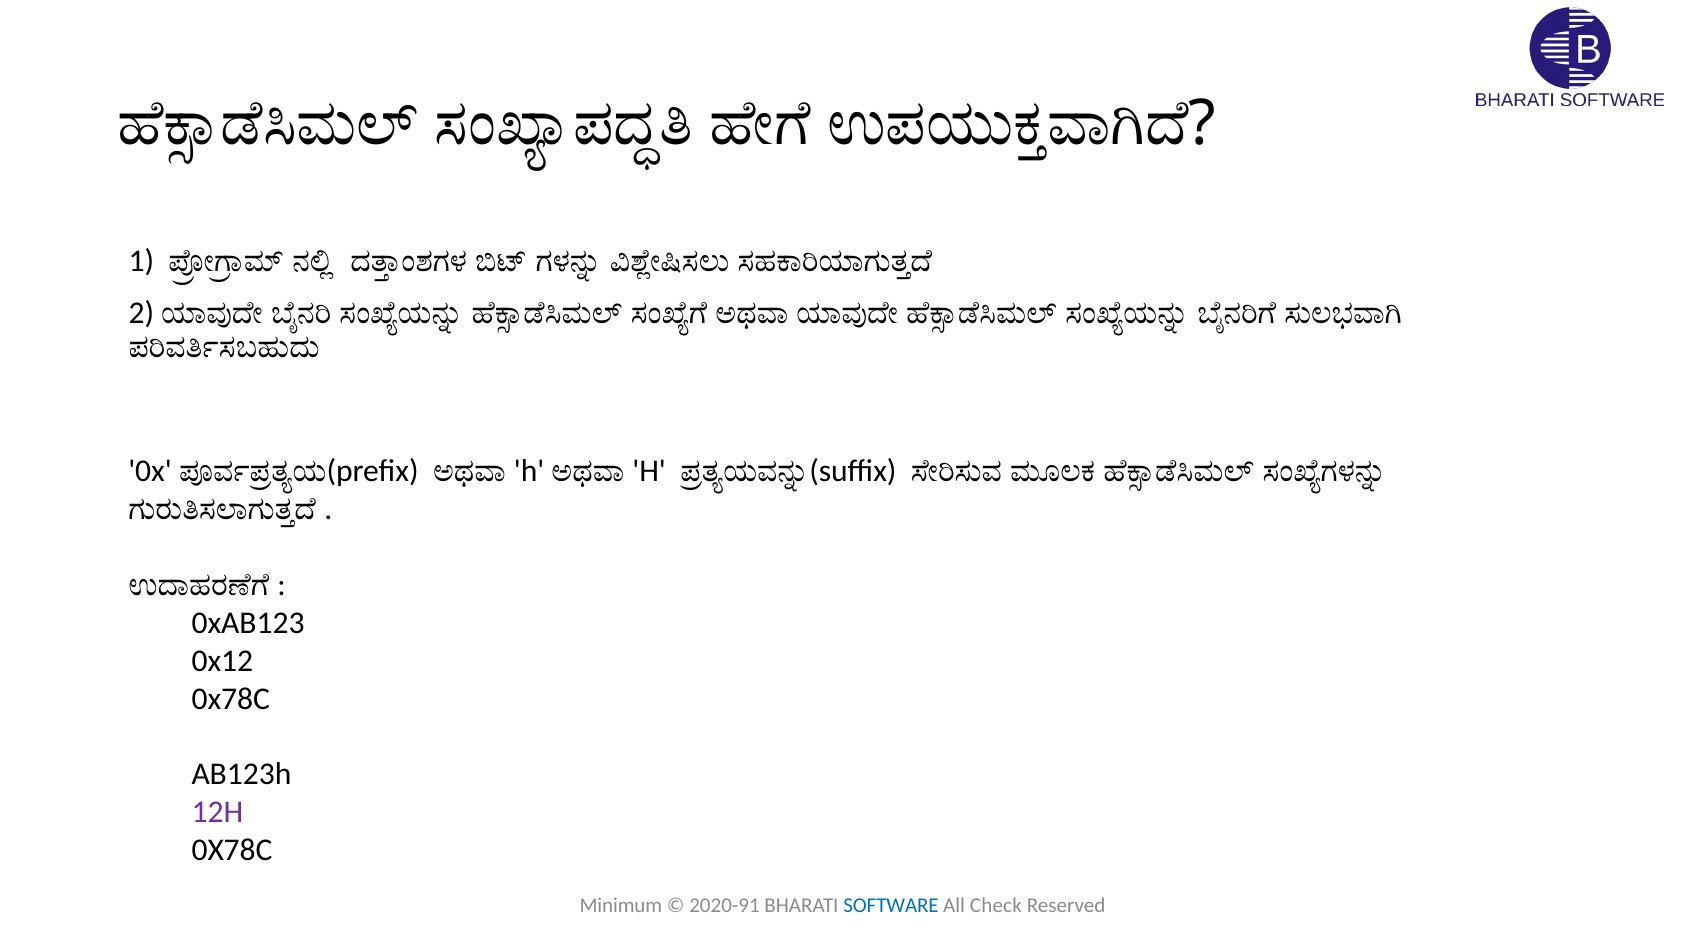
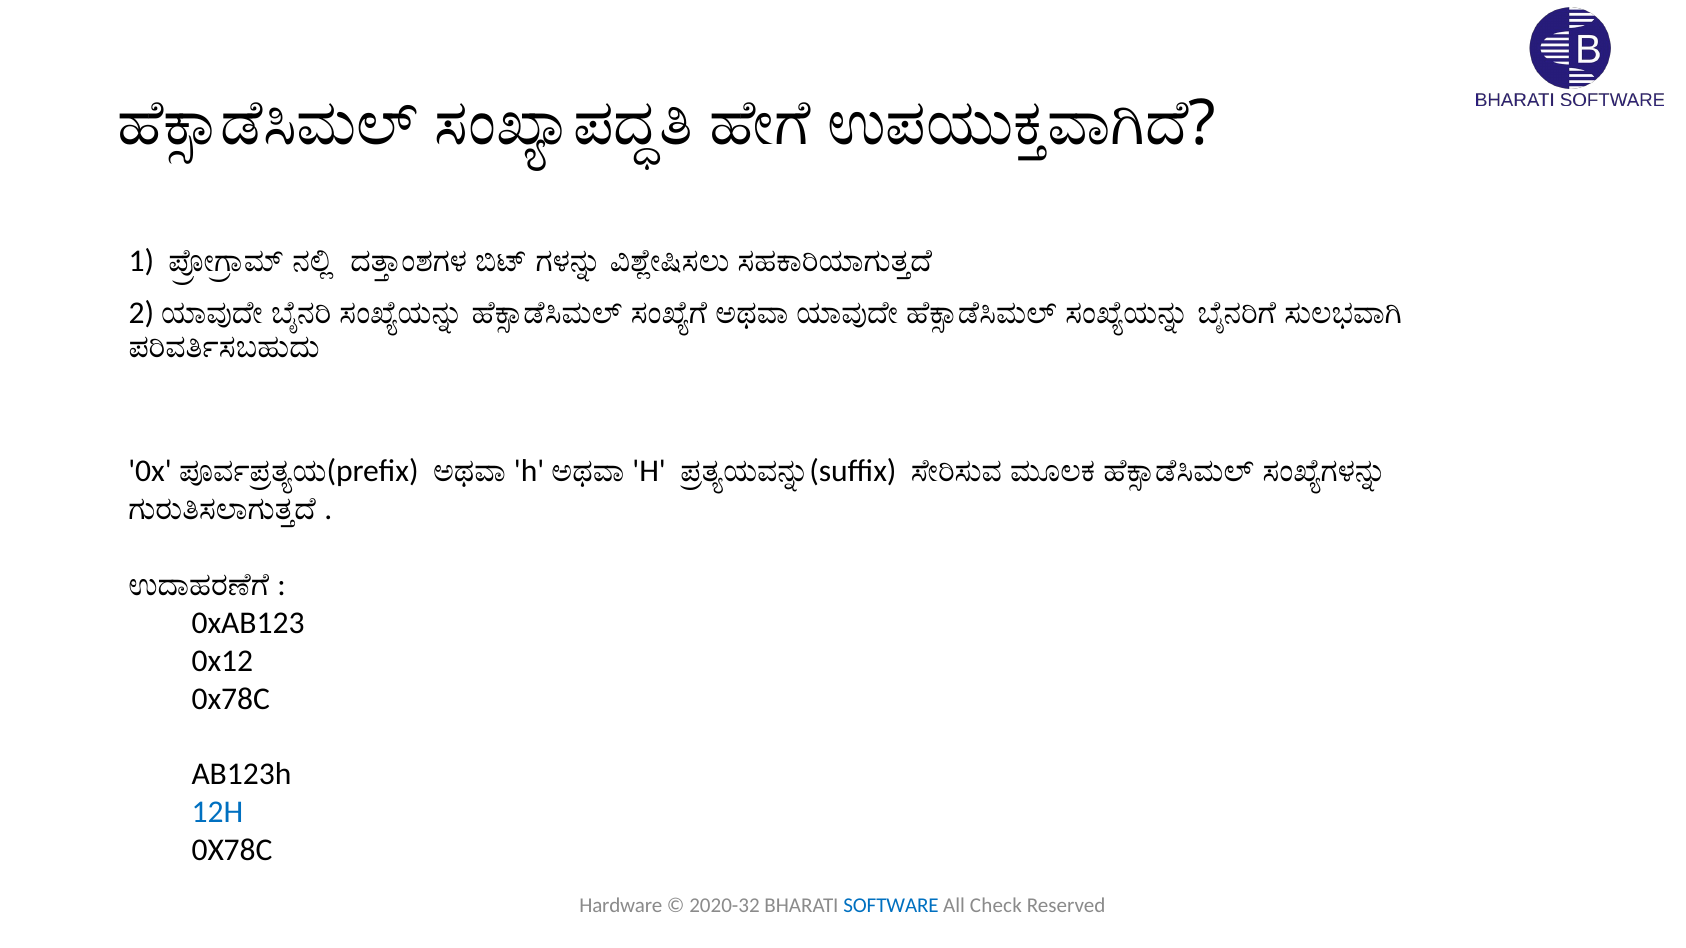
12H colour: purple -> blue (217, 813)
Minimum: Minimum -> Hardware (621, 905)
2020-91: 2020-91 -> 2020-32 (725, 905)
